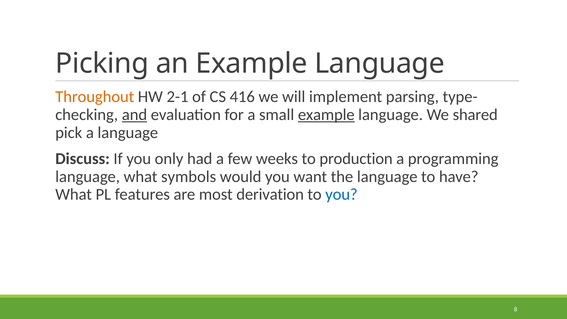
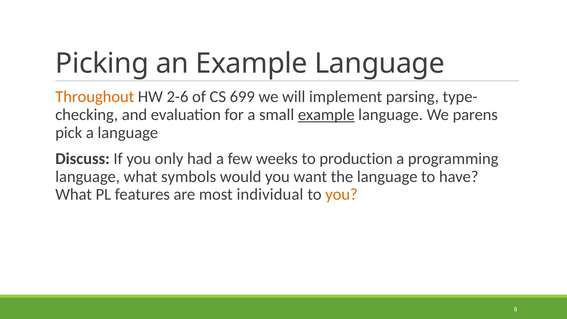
2-1: 2-1 -> 2-6 (177, 97)
416: 416 -> 699 (242, 97)
and underline: present -> none (134, 115)
shared: shared -> parens (475, 115)
derivation: derivation -> individual (270, 194)
you colour: blue -> orange (341, 194)
